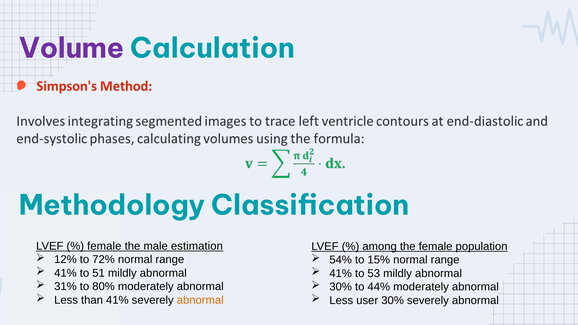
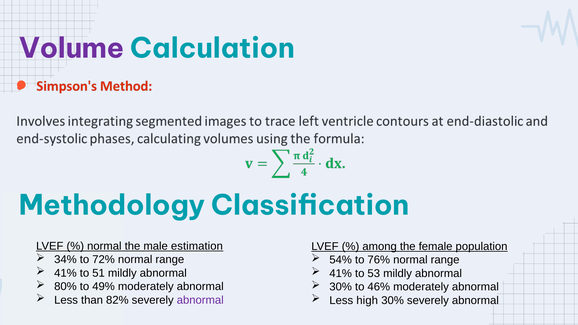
female: female -> normal (104, 246)
12%: 12% -> 34% (65, 260)
15%: 15% -> 76% (379, 260)
31%: 31% -> 80% (65, 287)
80%: 80% -> 49% (104, 287)
44%: 44% -> 46% (379, 287)
than 41%: 41% -> 82% (117, 300)
abnormal colour: orange -> purple (200, 300)
user: user -> high (367, 301)
